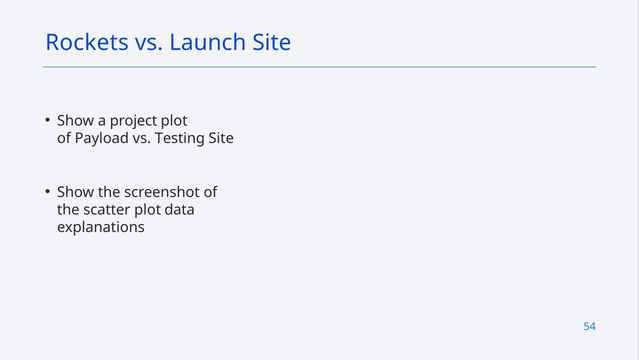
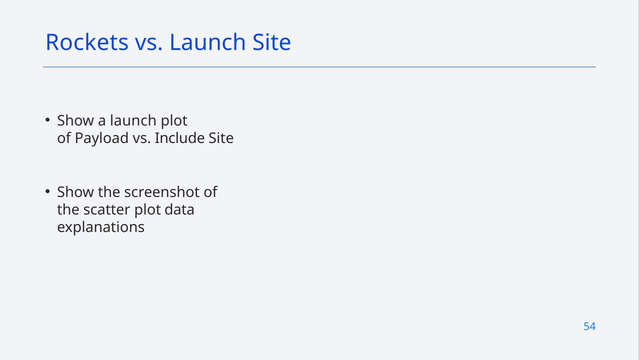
a project: project -> launch (133, 121)
Testing: Testing -> Include (180, 138)
